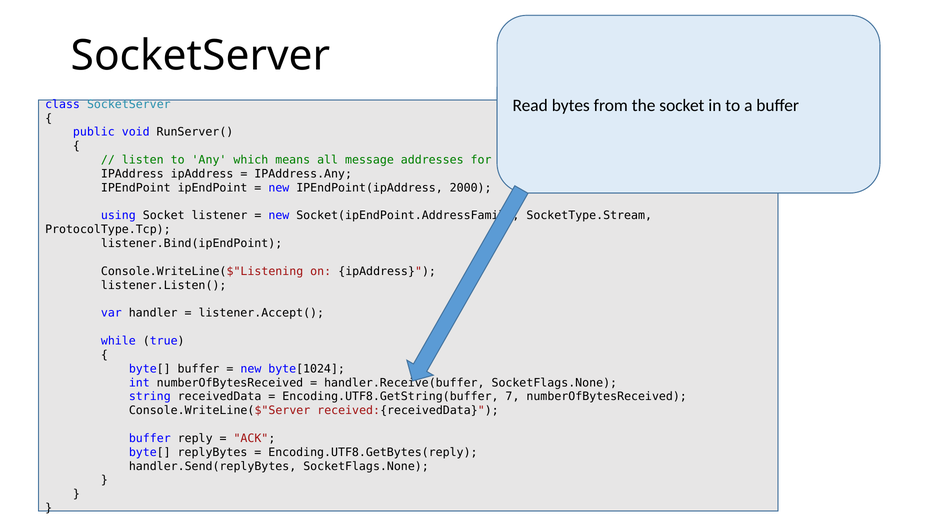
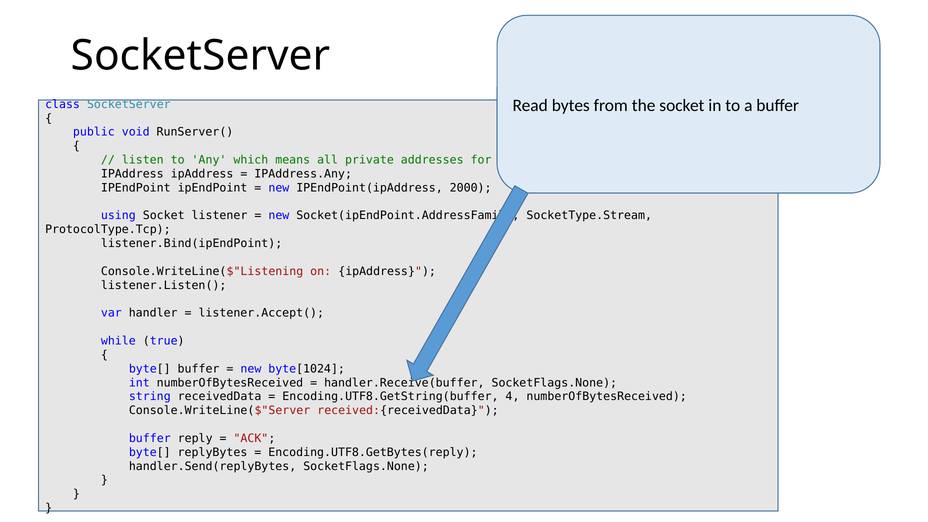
message: message -> private (369, 160)
7: 7 -> 4 (512, 397)
